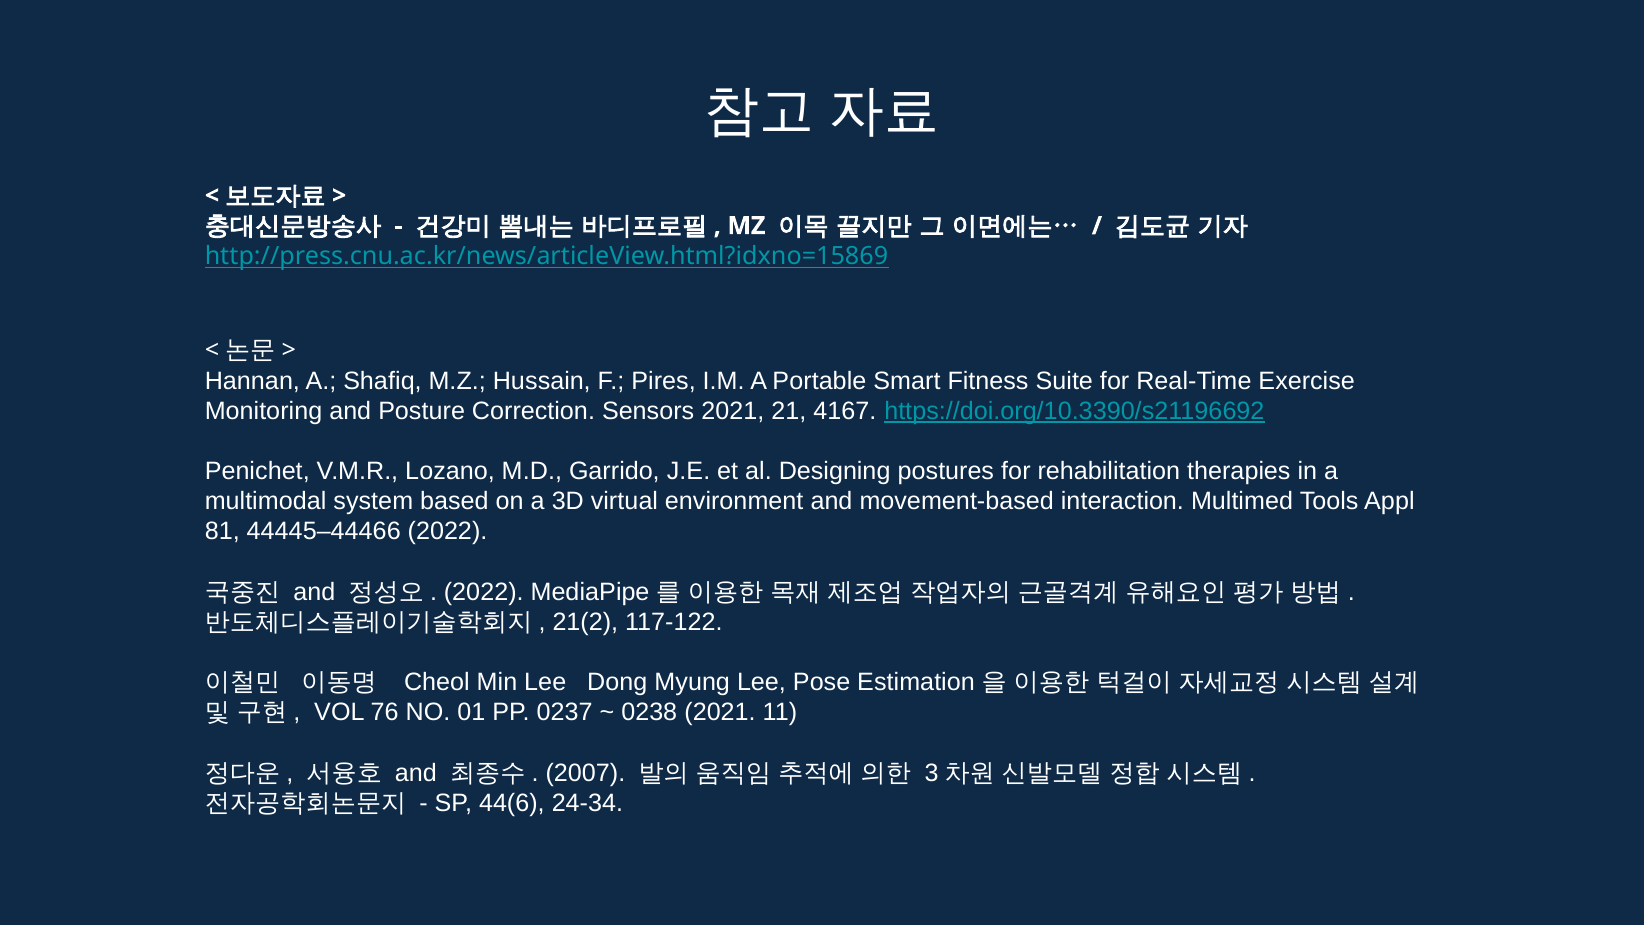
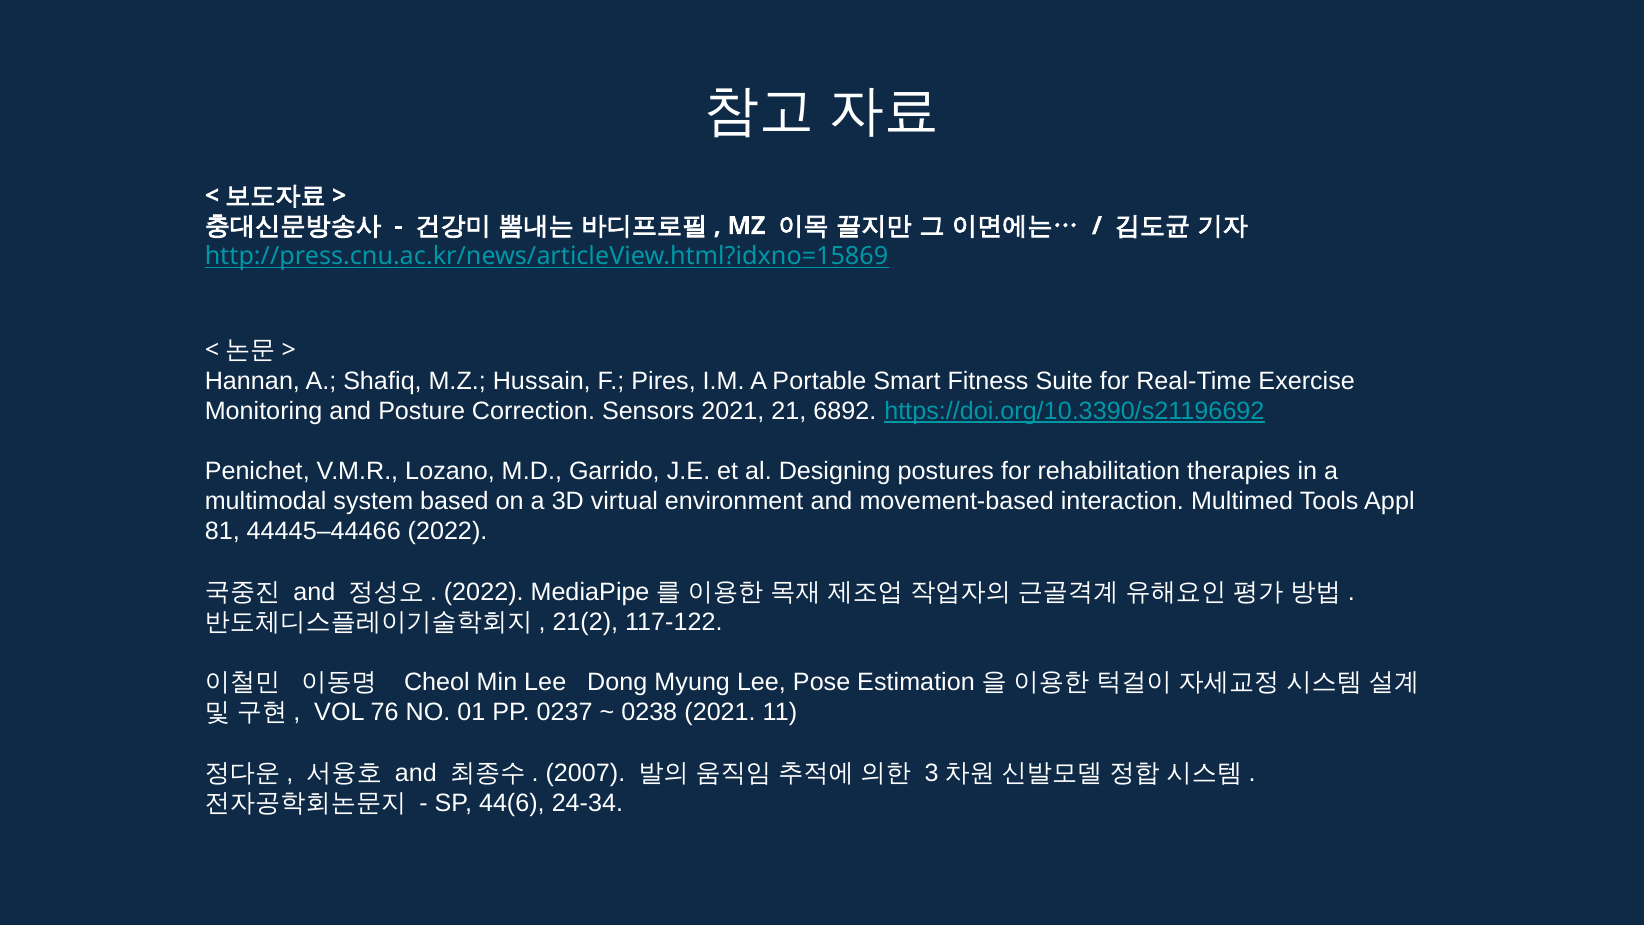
4167: 4167 -> 6892 (845, 411)
